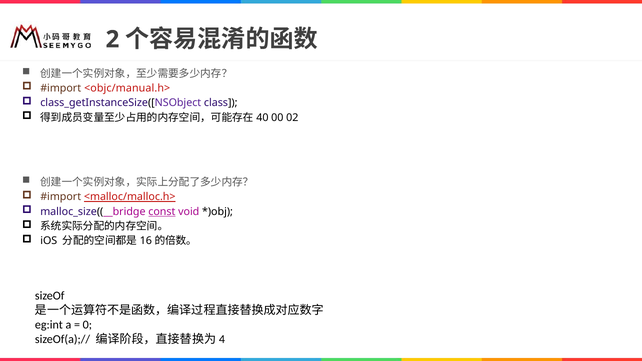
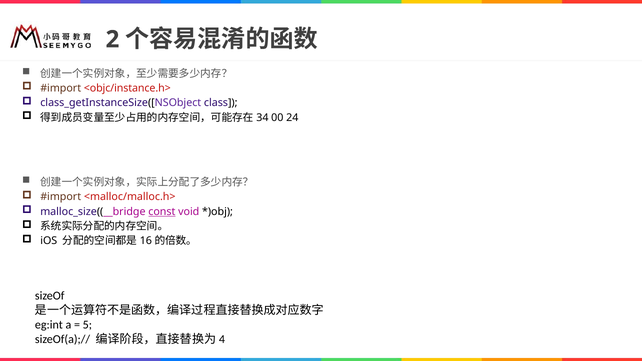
<objc/manual.h>: <objc/manual.h> -> <objc/instance.h> (127, 88)
40: 40 -> 34 (262, 118)
02: 02 -> 24 (292, 118)
<malloc/malloc.h> underline: present -> none (130, 197)
0: 0 -> 5 (87, 325)
